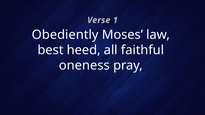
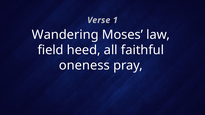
Obediently: Obediently -> Wandering (65, 35)
best: best -> field (51, 50)
